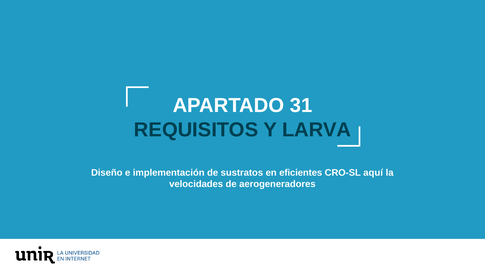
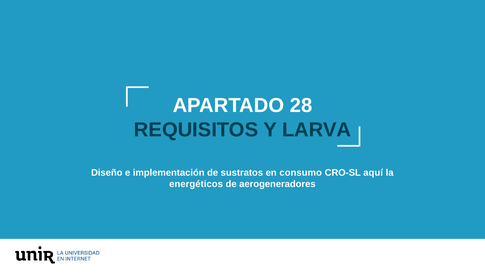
31: 31 -> 28 (301, 105)
eficientes: eficientes -> consumo (301, 173)
velocidades: velocidades -> energéticos (196, 184)
